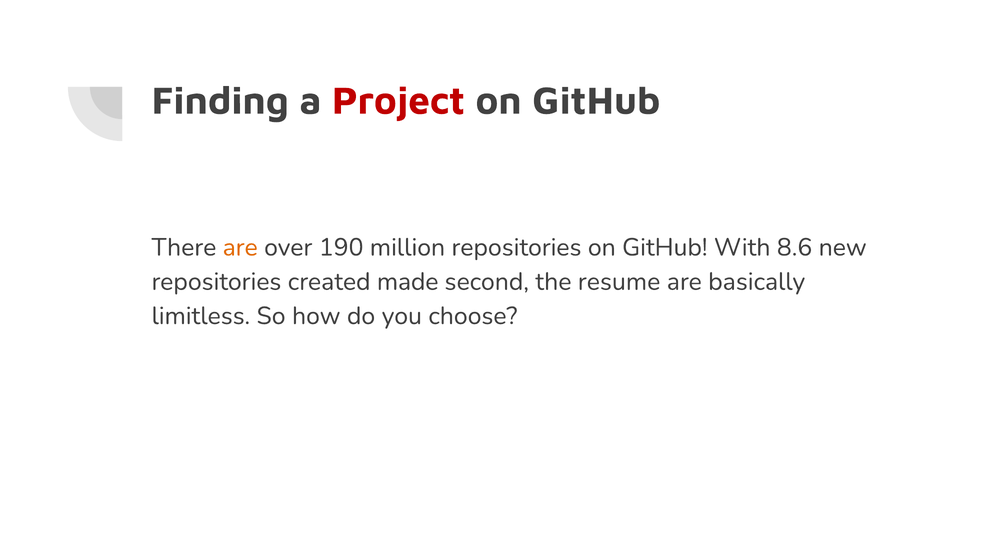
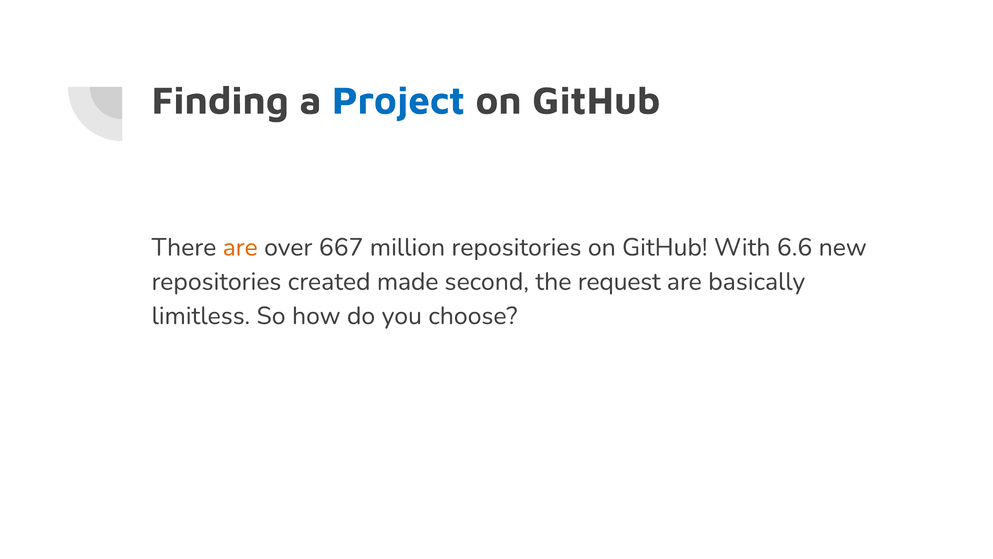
Project colour: red -> blue (399, 101)
190: 190 -> 667 (341, 247)
8.6: 8.6 -> 6.6 (795, 247)
resume: resume -> request (619, 281)
